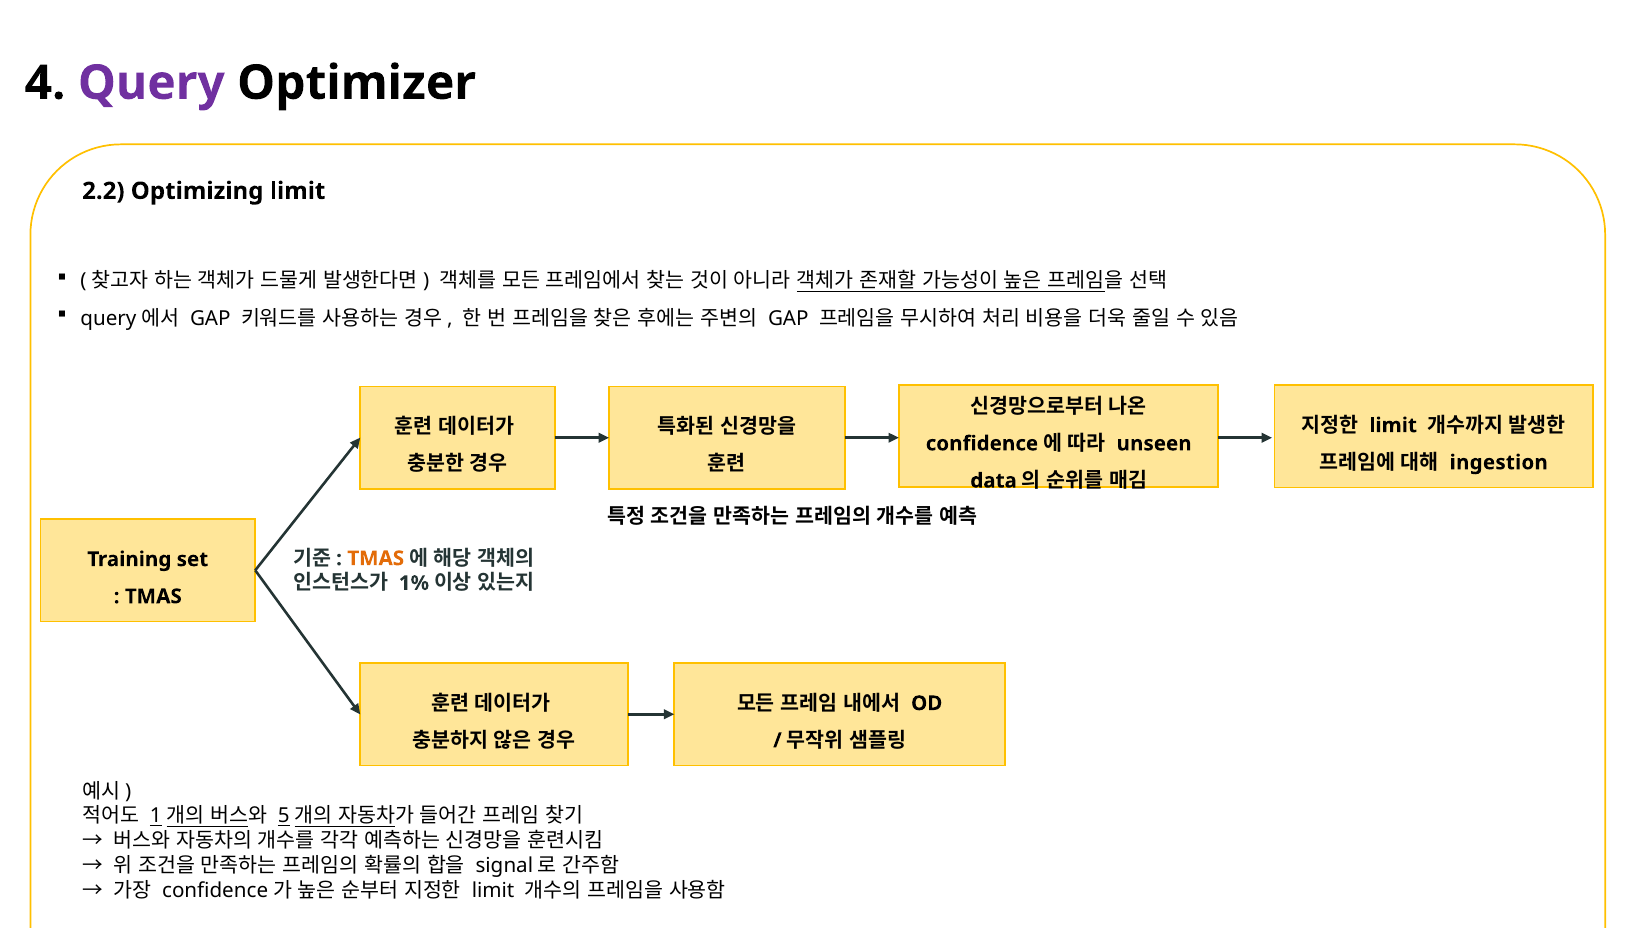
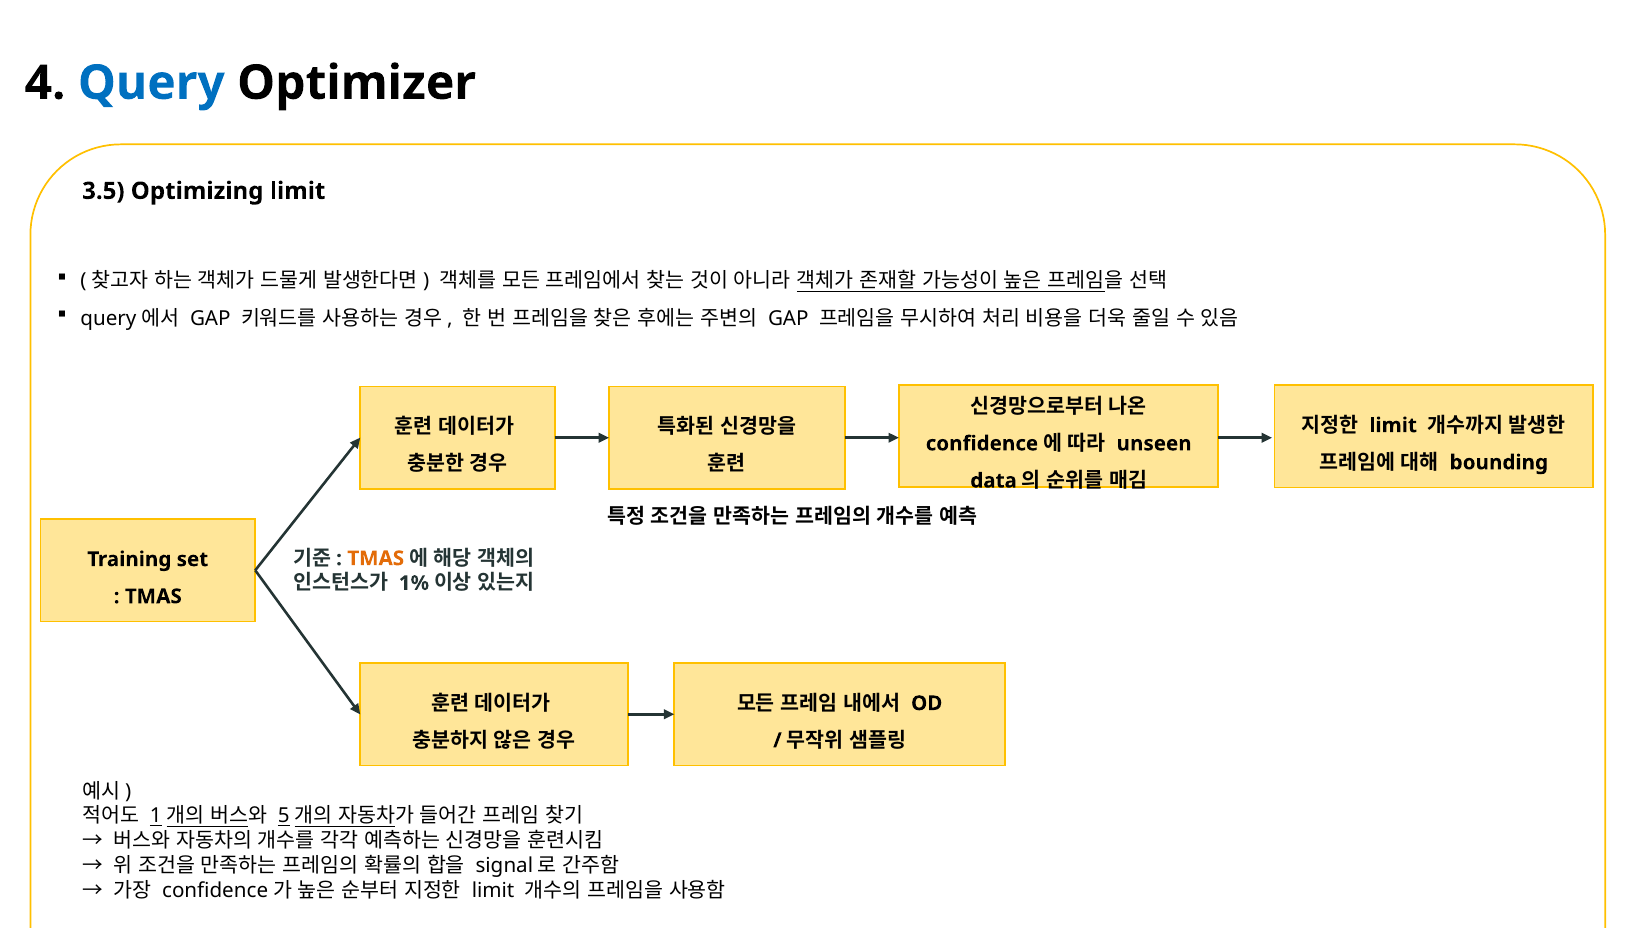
Query colour: purple -> blue (151, 83)
2.2: 2.2 -> 3.5 (103, 191)
ingestion: ingestion -> bounding (1499, 463)
